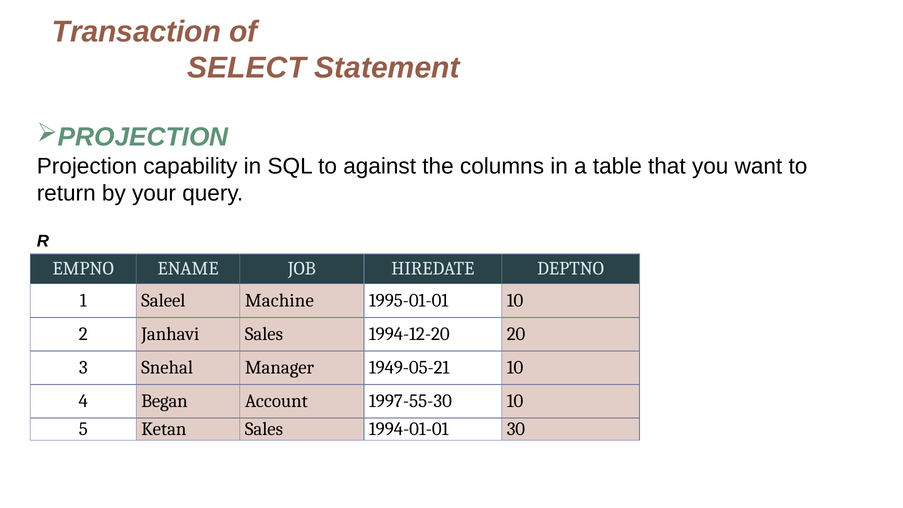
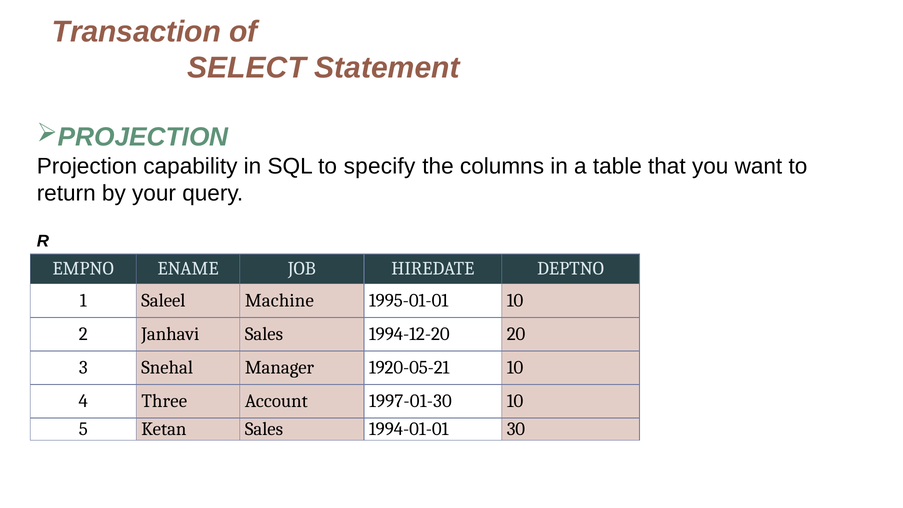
against: against -> specify (380, 166)
1949-05-21: 1949-05-21 -> 1920-05-21 (409, 367)
Began: Began -> Three (164, 401)
1997-55-30: 1997-55-30 -> 1997-01-30 (410, 401)
